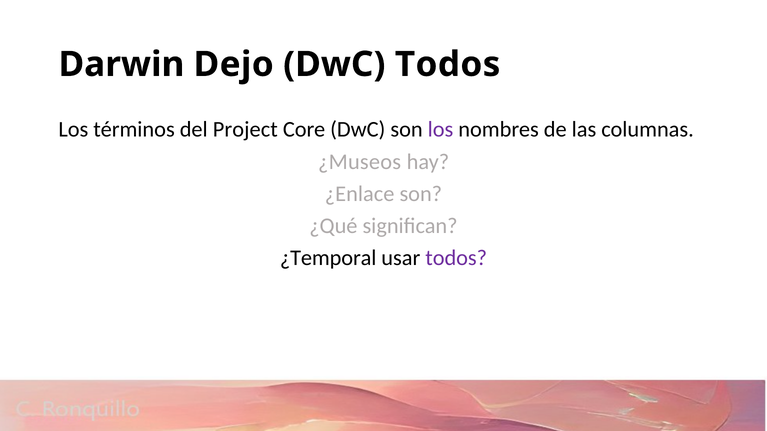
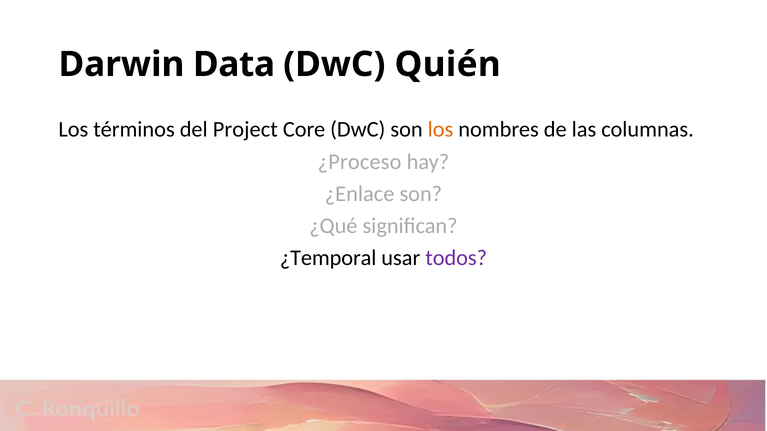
Dejo: Dejo -> Data (234, 64)
DwC Todos: Todos -> Quién (448, 64)
los colour: purple -> orange (441, 130)
¿Museos: ¿Museos -> ¿Proceso (360, 162)
